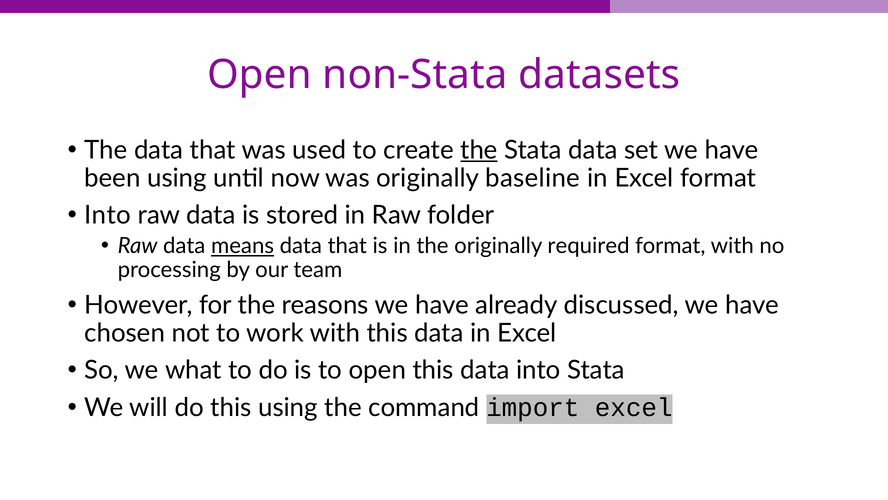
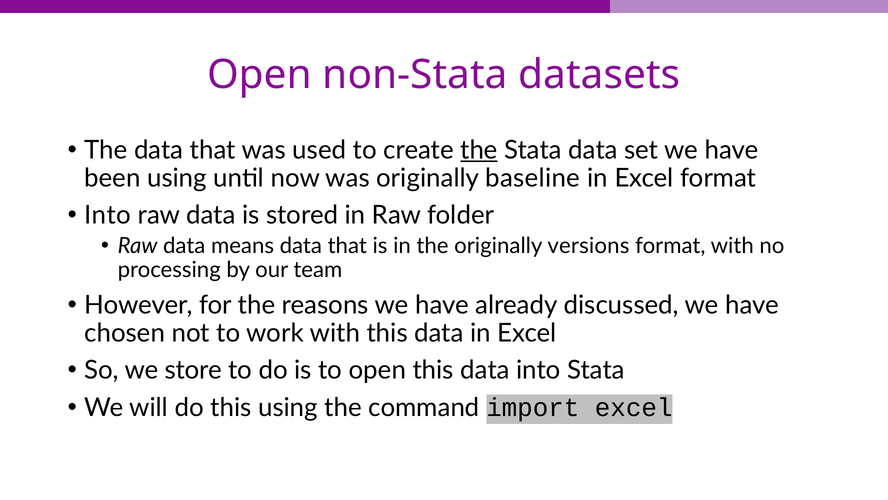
means underline: present -> none (243, 246)
required: required -> versions (588, 246)
what: what -> store (194, 370)
